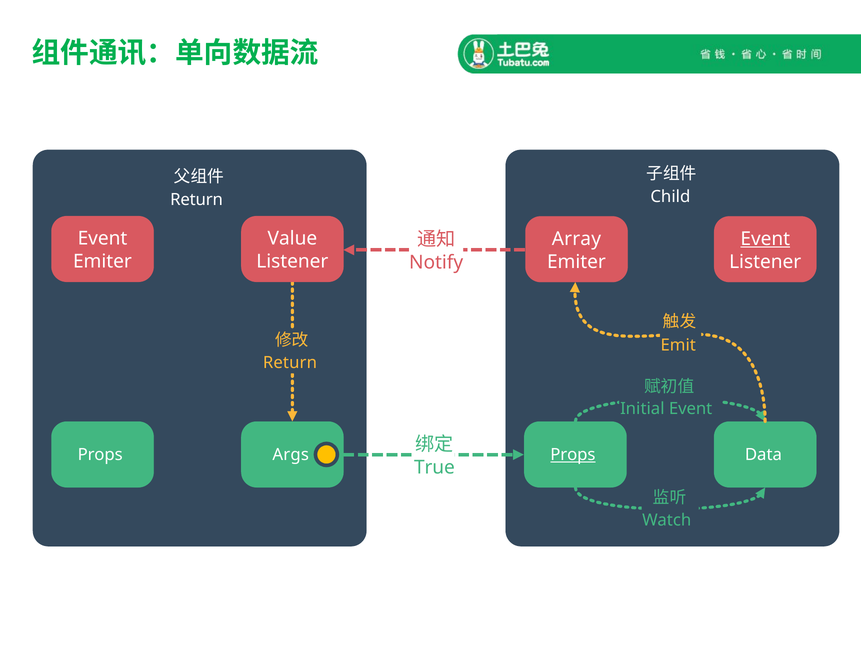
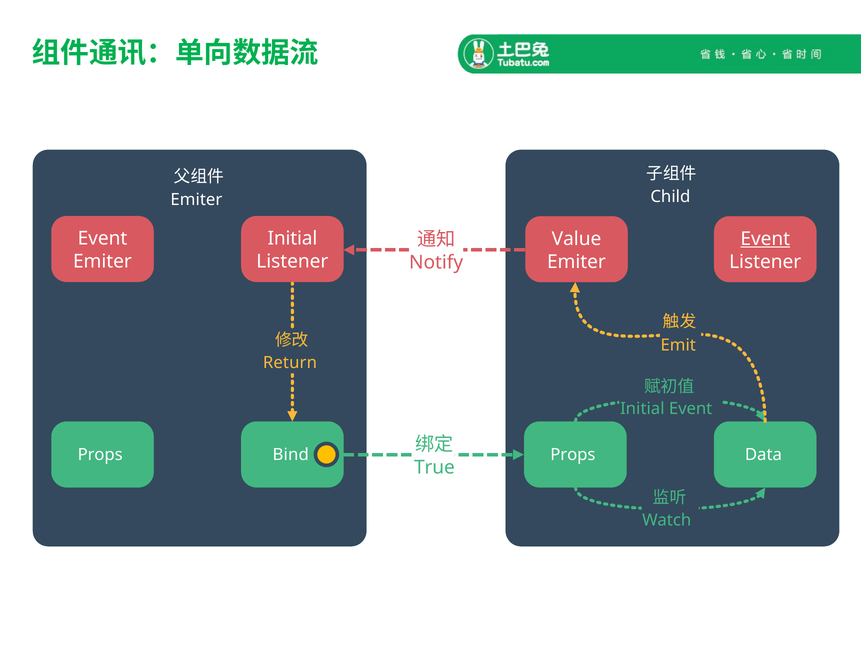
Return: Return -> Emiter (196, 200)
Value: Value -> Initial (292, 238)
Array: Array -> Value (577, 239)
Args: Args -> Bind (291, 455)
Props underline: present -> none (573, 455)
